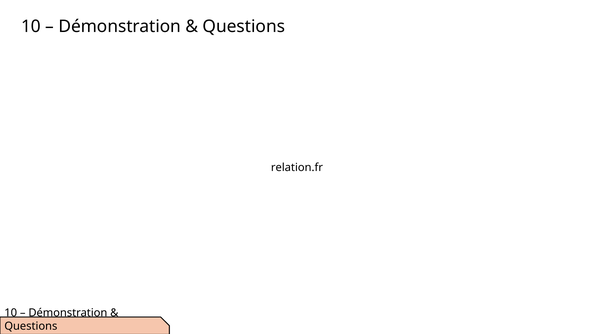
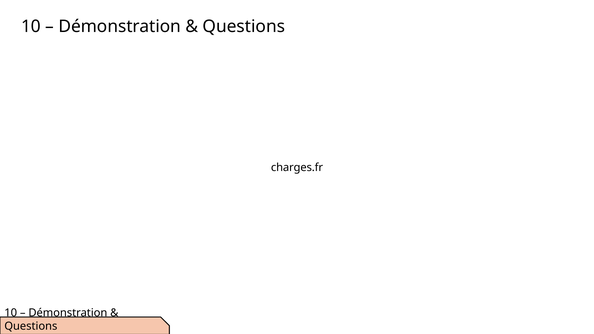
relation.fr: relation.fr -> charges.fr (297, 168)
